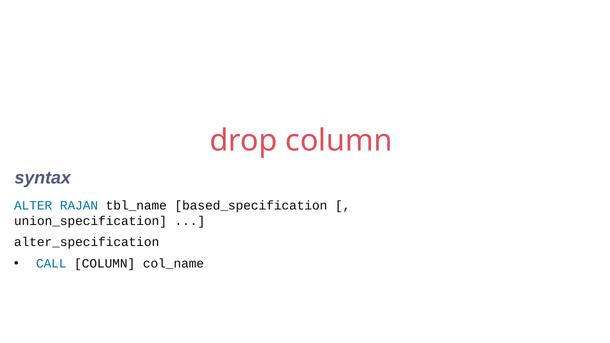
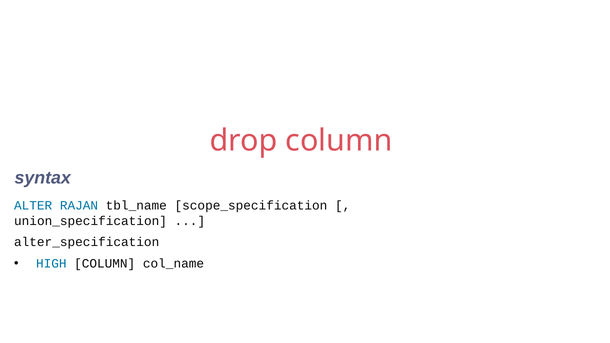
based_specification: based_specification -> scope_specification (251, 206)
CALL: CALL -> HIGH (51, 264)
